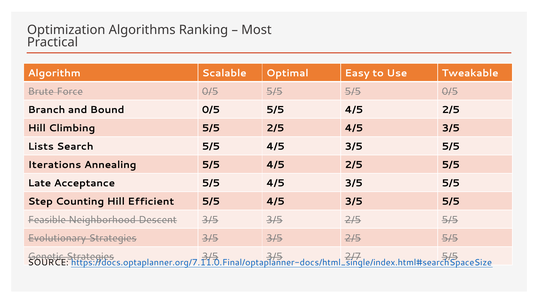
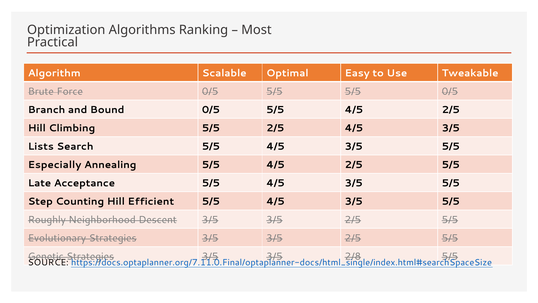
Iterations: Iterations -> Especially (55, 165)
Feasible: Feasible -> Roughly (47, 219)
2/7: 2/7 -> 2/8 (353, 256)
